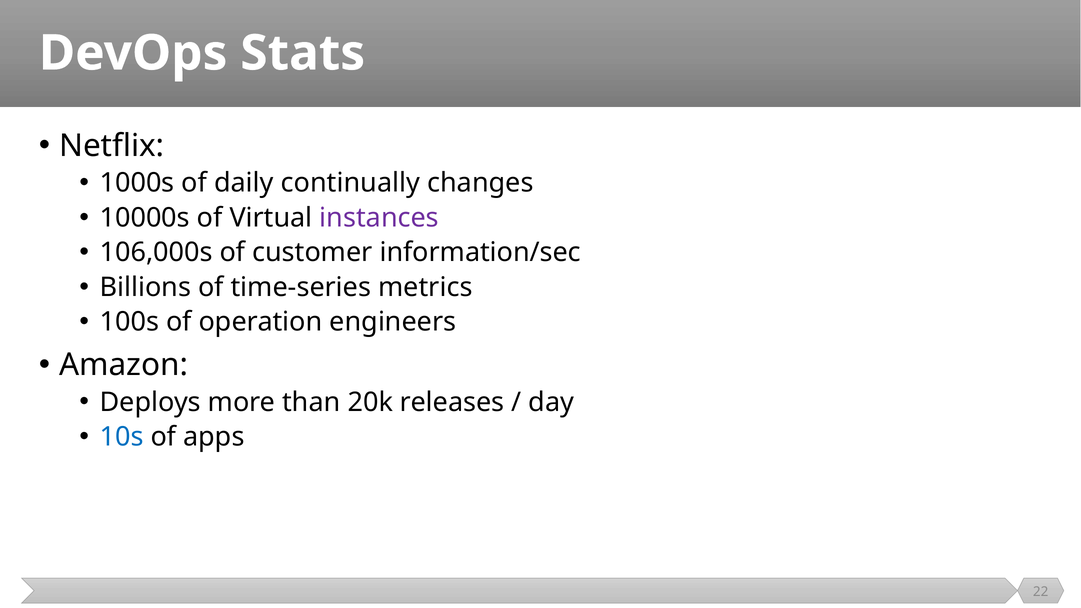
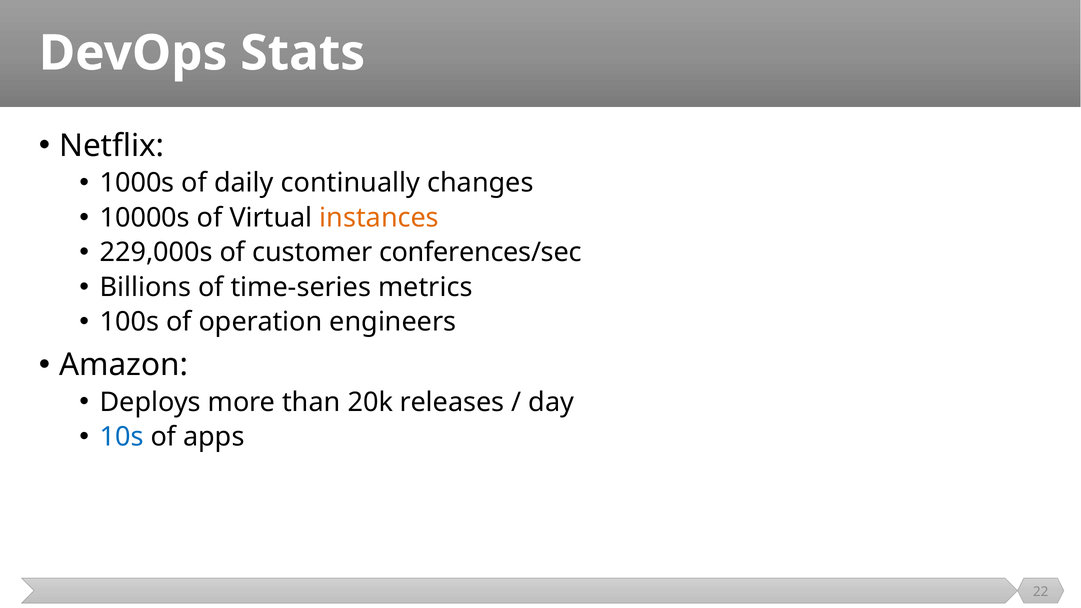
instances colour: purple -> orange (379, 218)
106,000s: 106,000s -> 229,000s (156, 252)
information/sec: information/sec -> conferences/sec (480, 252)
